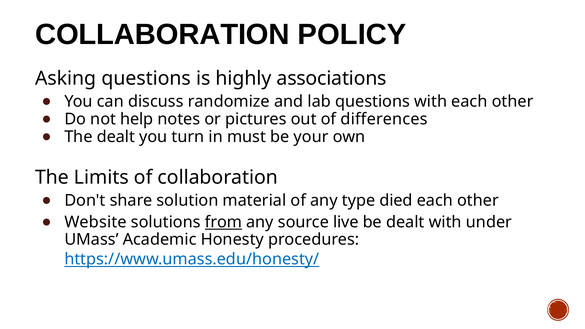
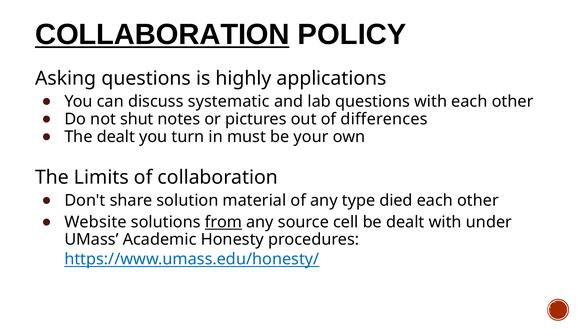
COLLABORATION underline: none -> present (162, 35)
associations: associations -> applications (332, 78)
randomize: randomize -> systematic (229, 102)
help: help -> shut (137, 119)
live: live -> cell (346, 222)
